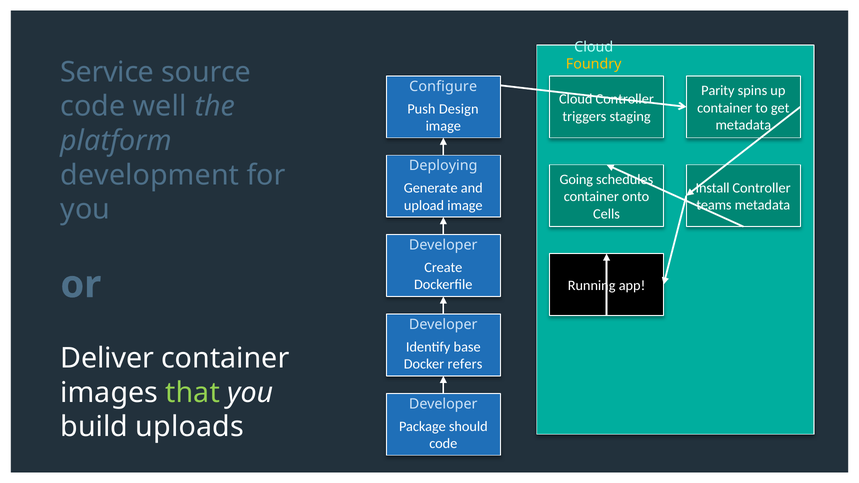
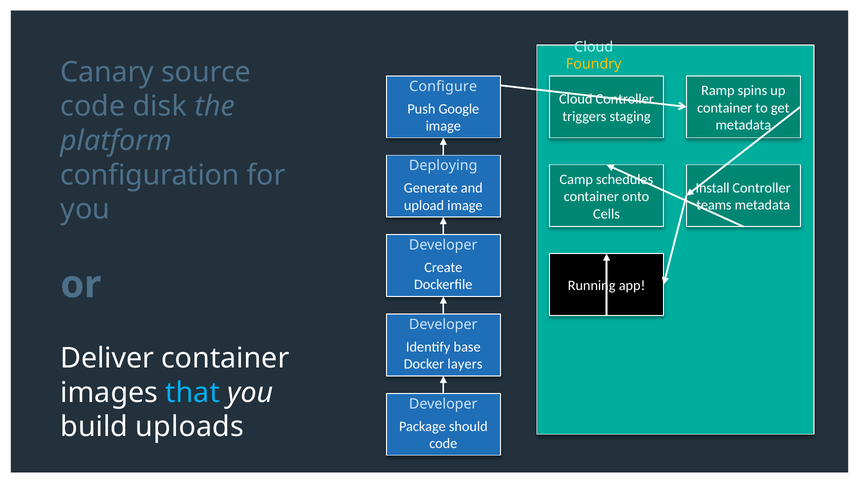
Service: Service -> Canary (107, 72)
Parity: Parity -> Ramp (718, 91)
well: well -> disk (160, 107)
Design: Design -> Google (459, 109)
development: development -> configuration (150, 175)
Going: Going -> Camp (576, 180)
refers: refers -> layers (465, 364)
that colour: light green -> light blue (193, 393)
